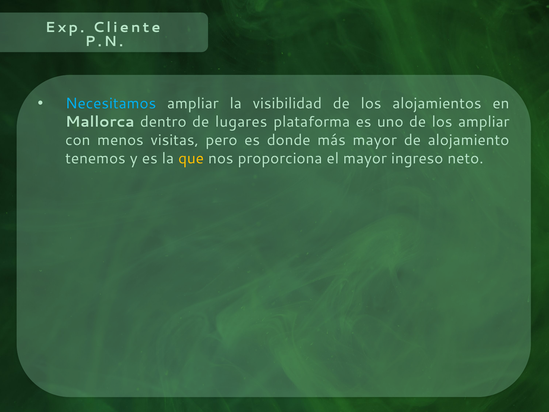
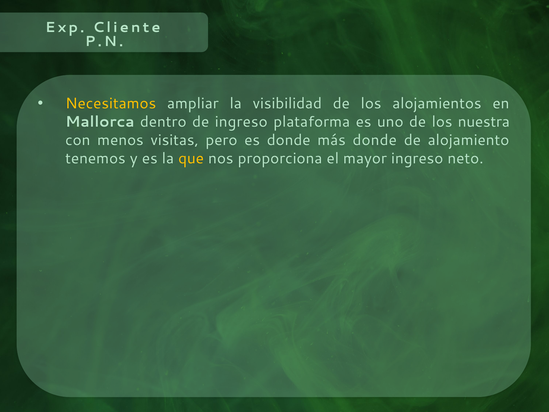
Necesitamos colour: light blue -> yellow (111, 103)
de lugares: lugares -> ingreso (241, 122)
los ampliar: ampliar -> nuestra (484, 122)
más mayor: mayor -> donde (375, 140)
